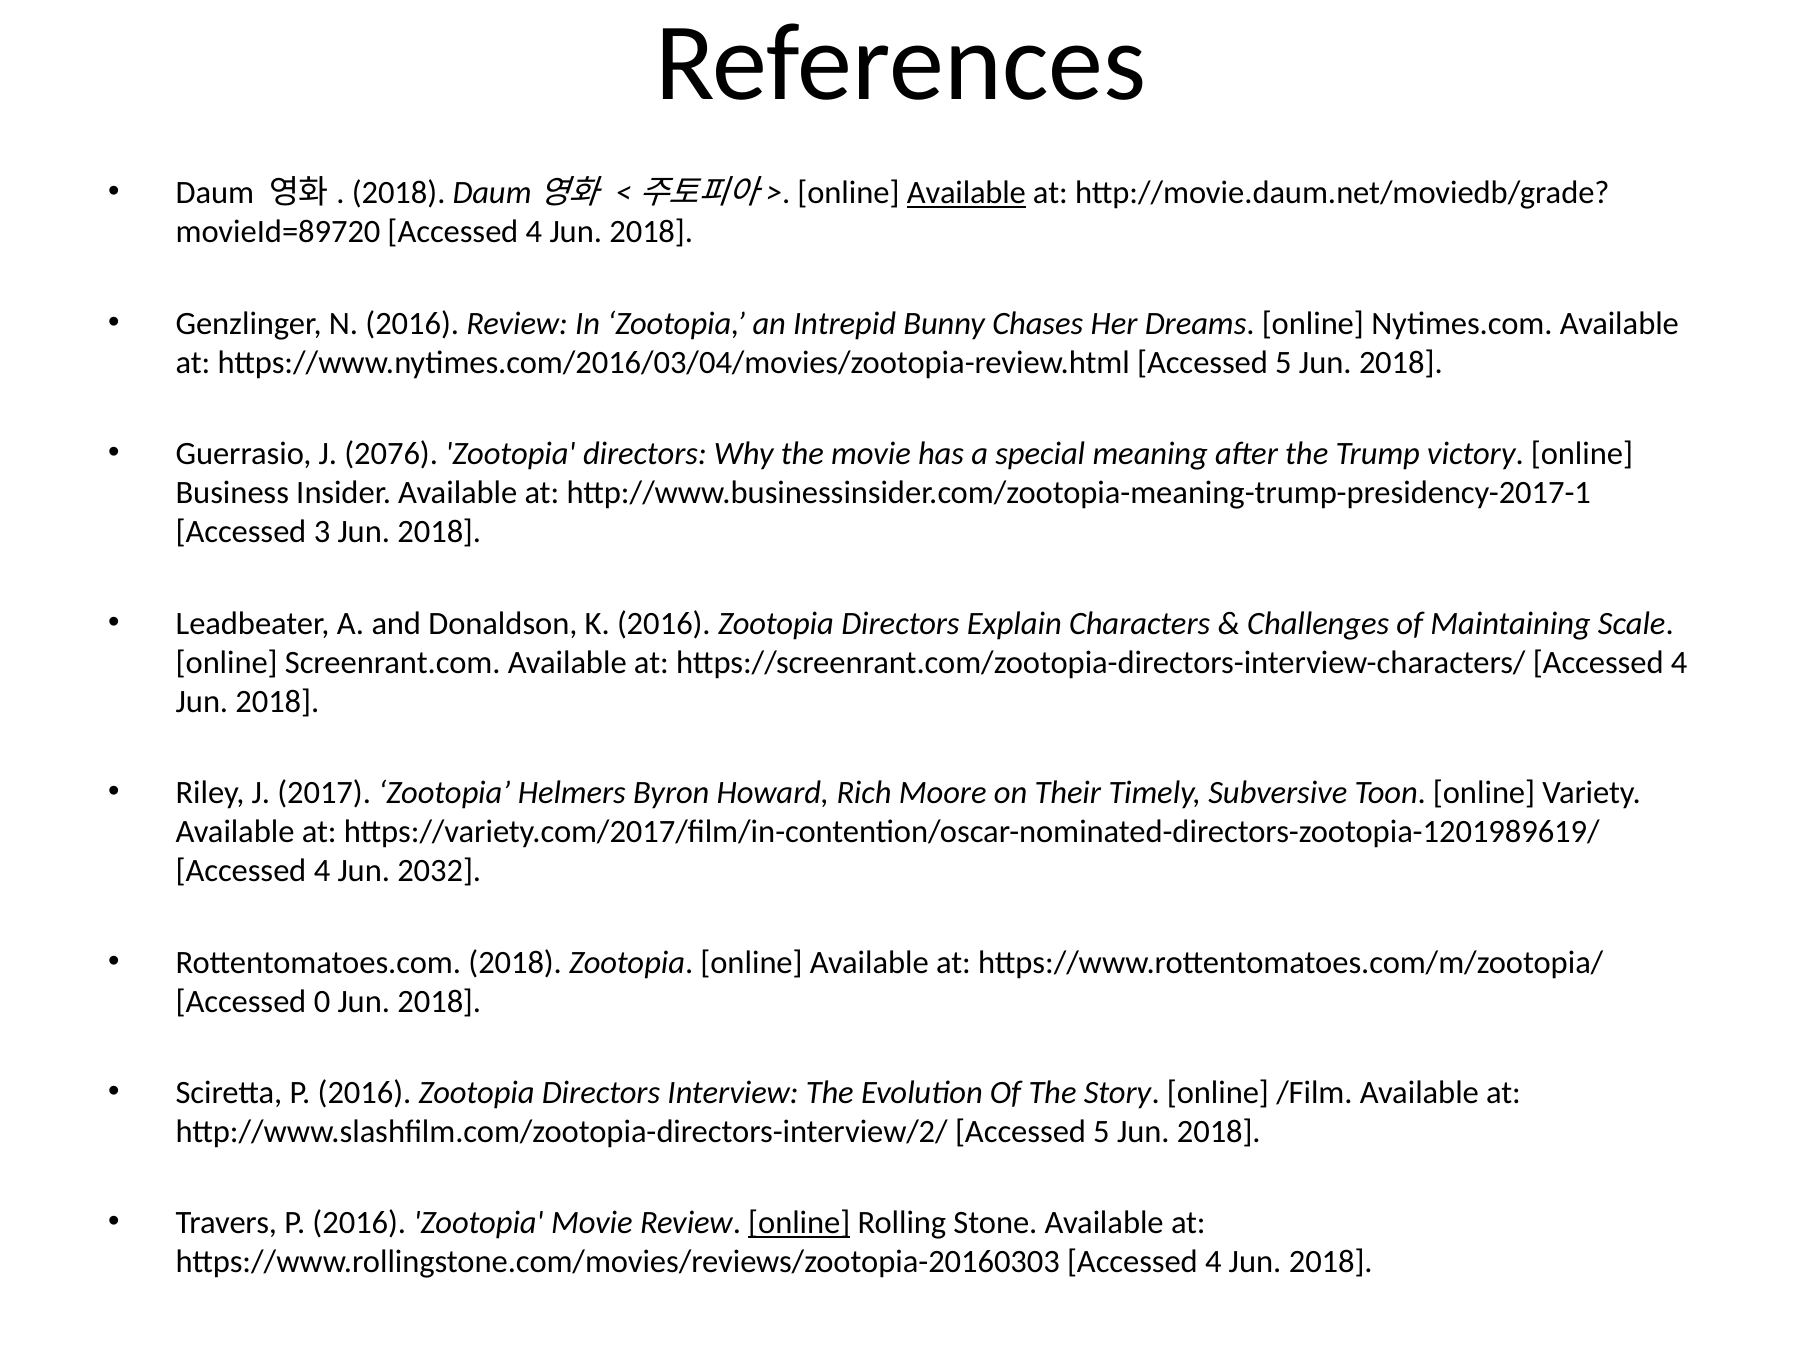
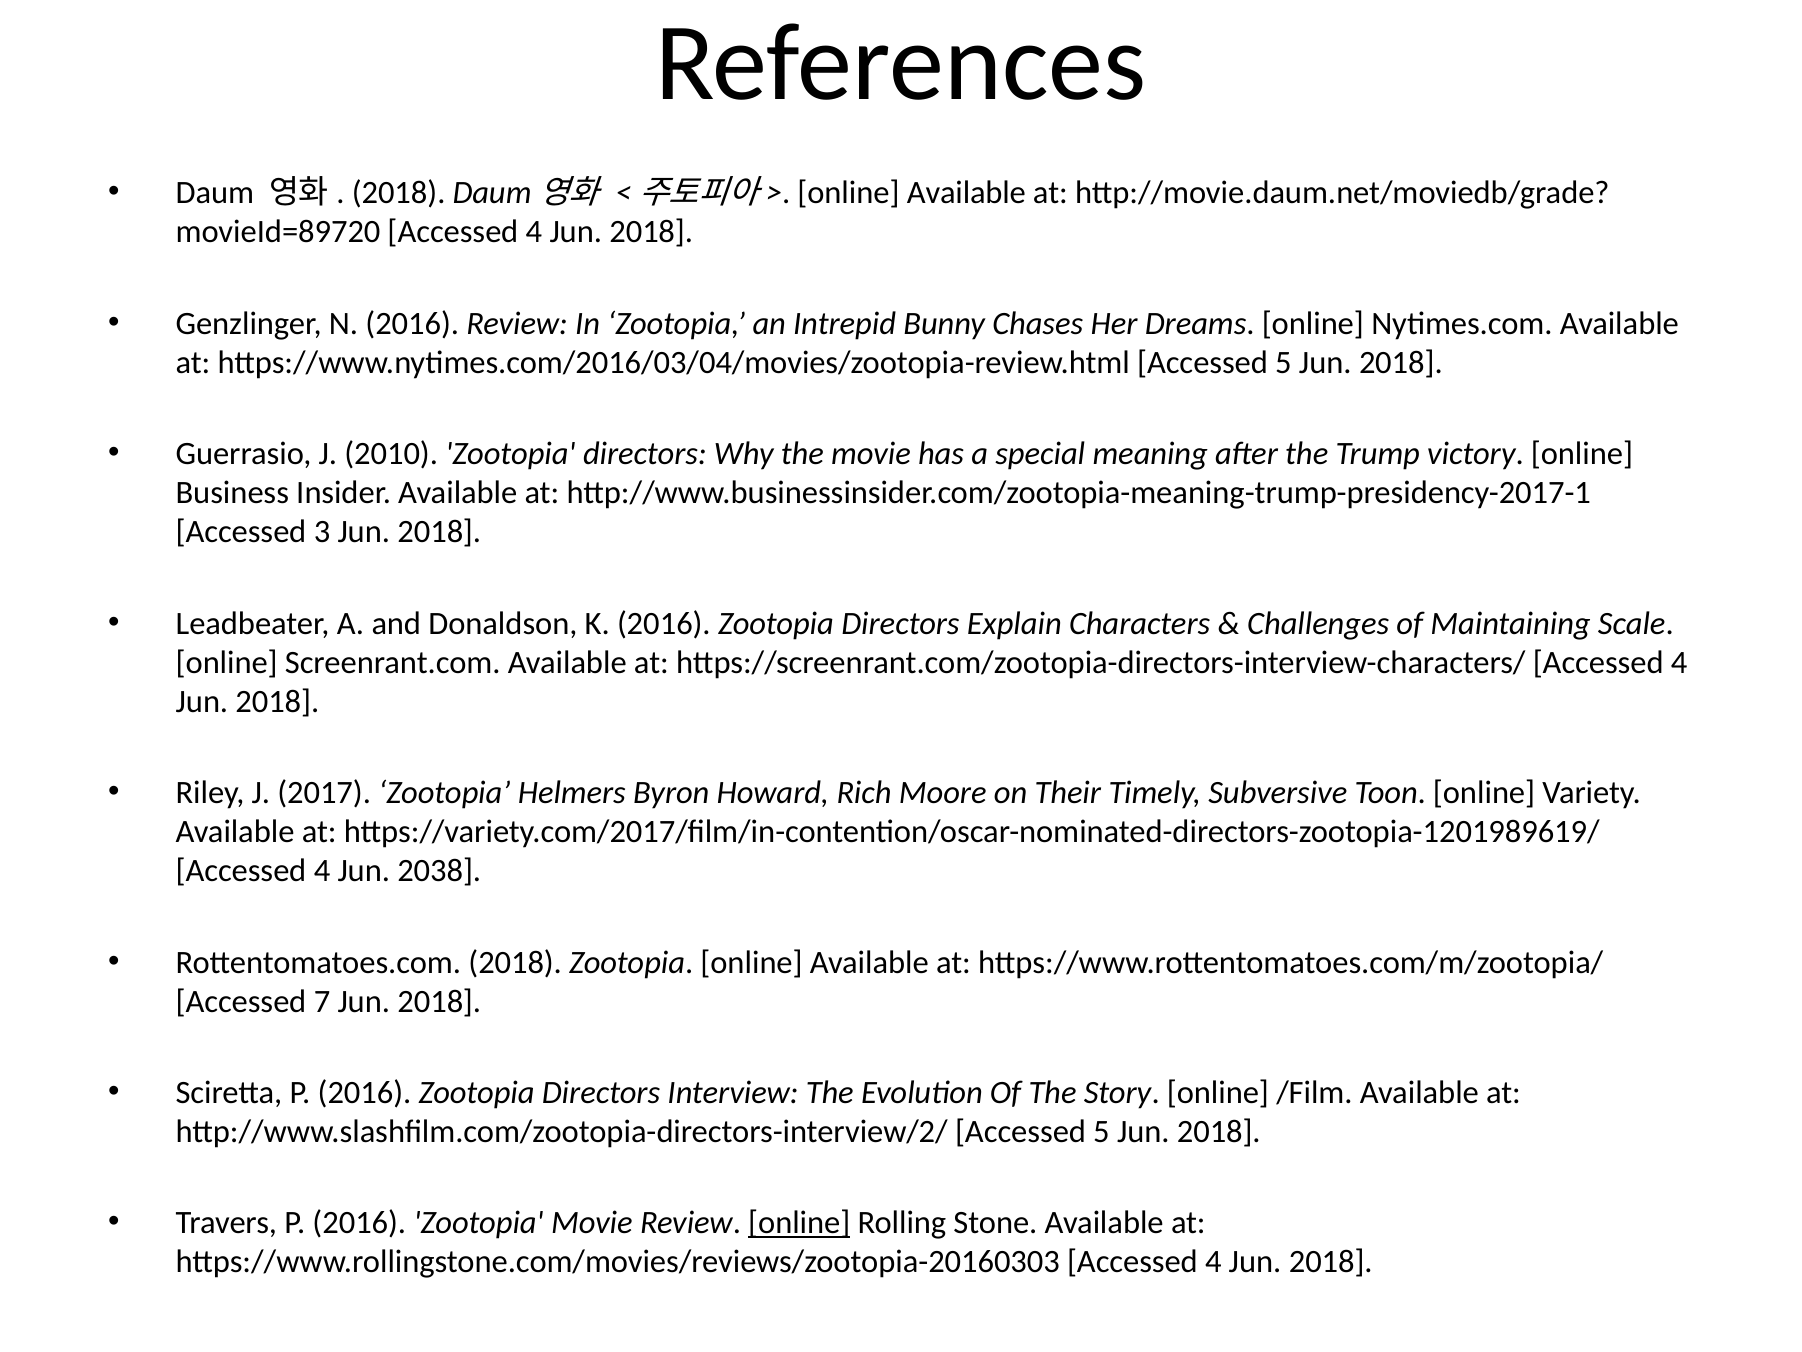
Available underline: present -> none (966, 193)
2076: 2076 -> 2010 (391, 454)
2032: 2032 -> 2038 (439, 871)
0: 0 -> 7 (322, 1001)
